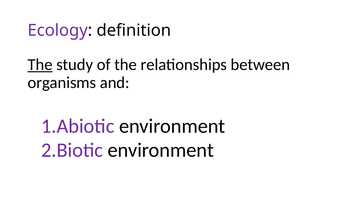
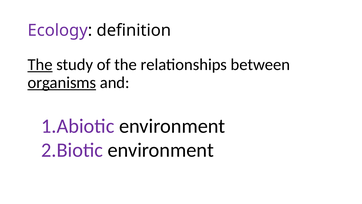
organisms underline: none -> present (62, 82)
